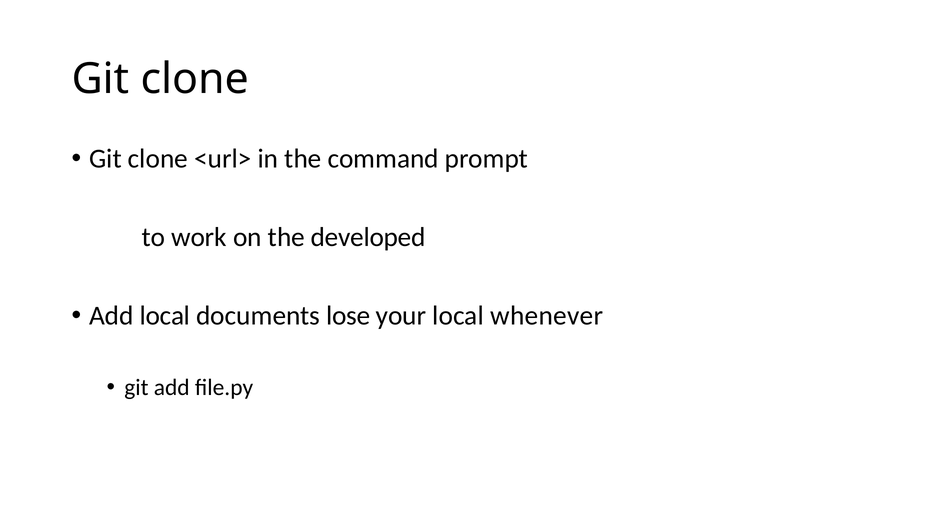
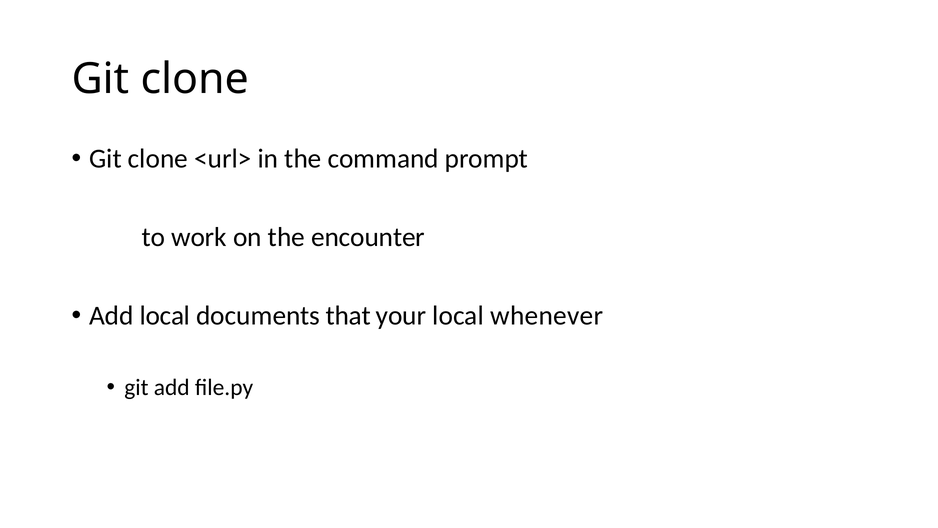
developed: developed -> encounter (368, 237)
lose: lose -> that (348, 316)
